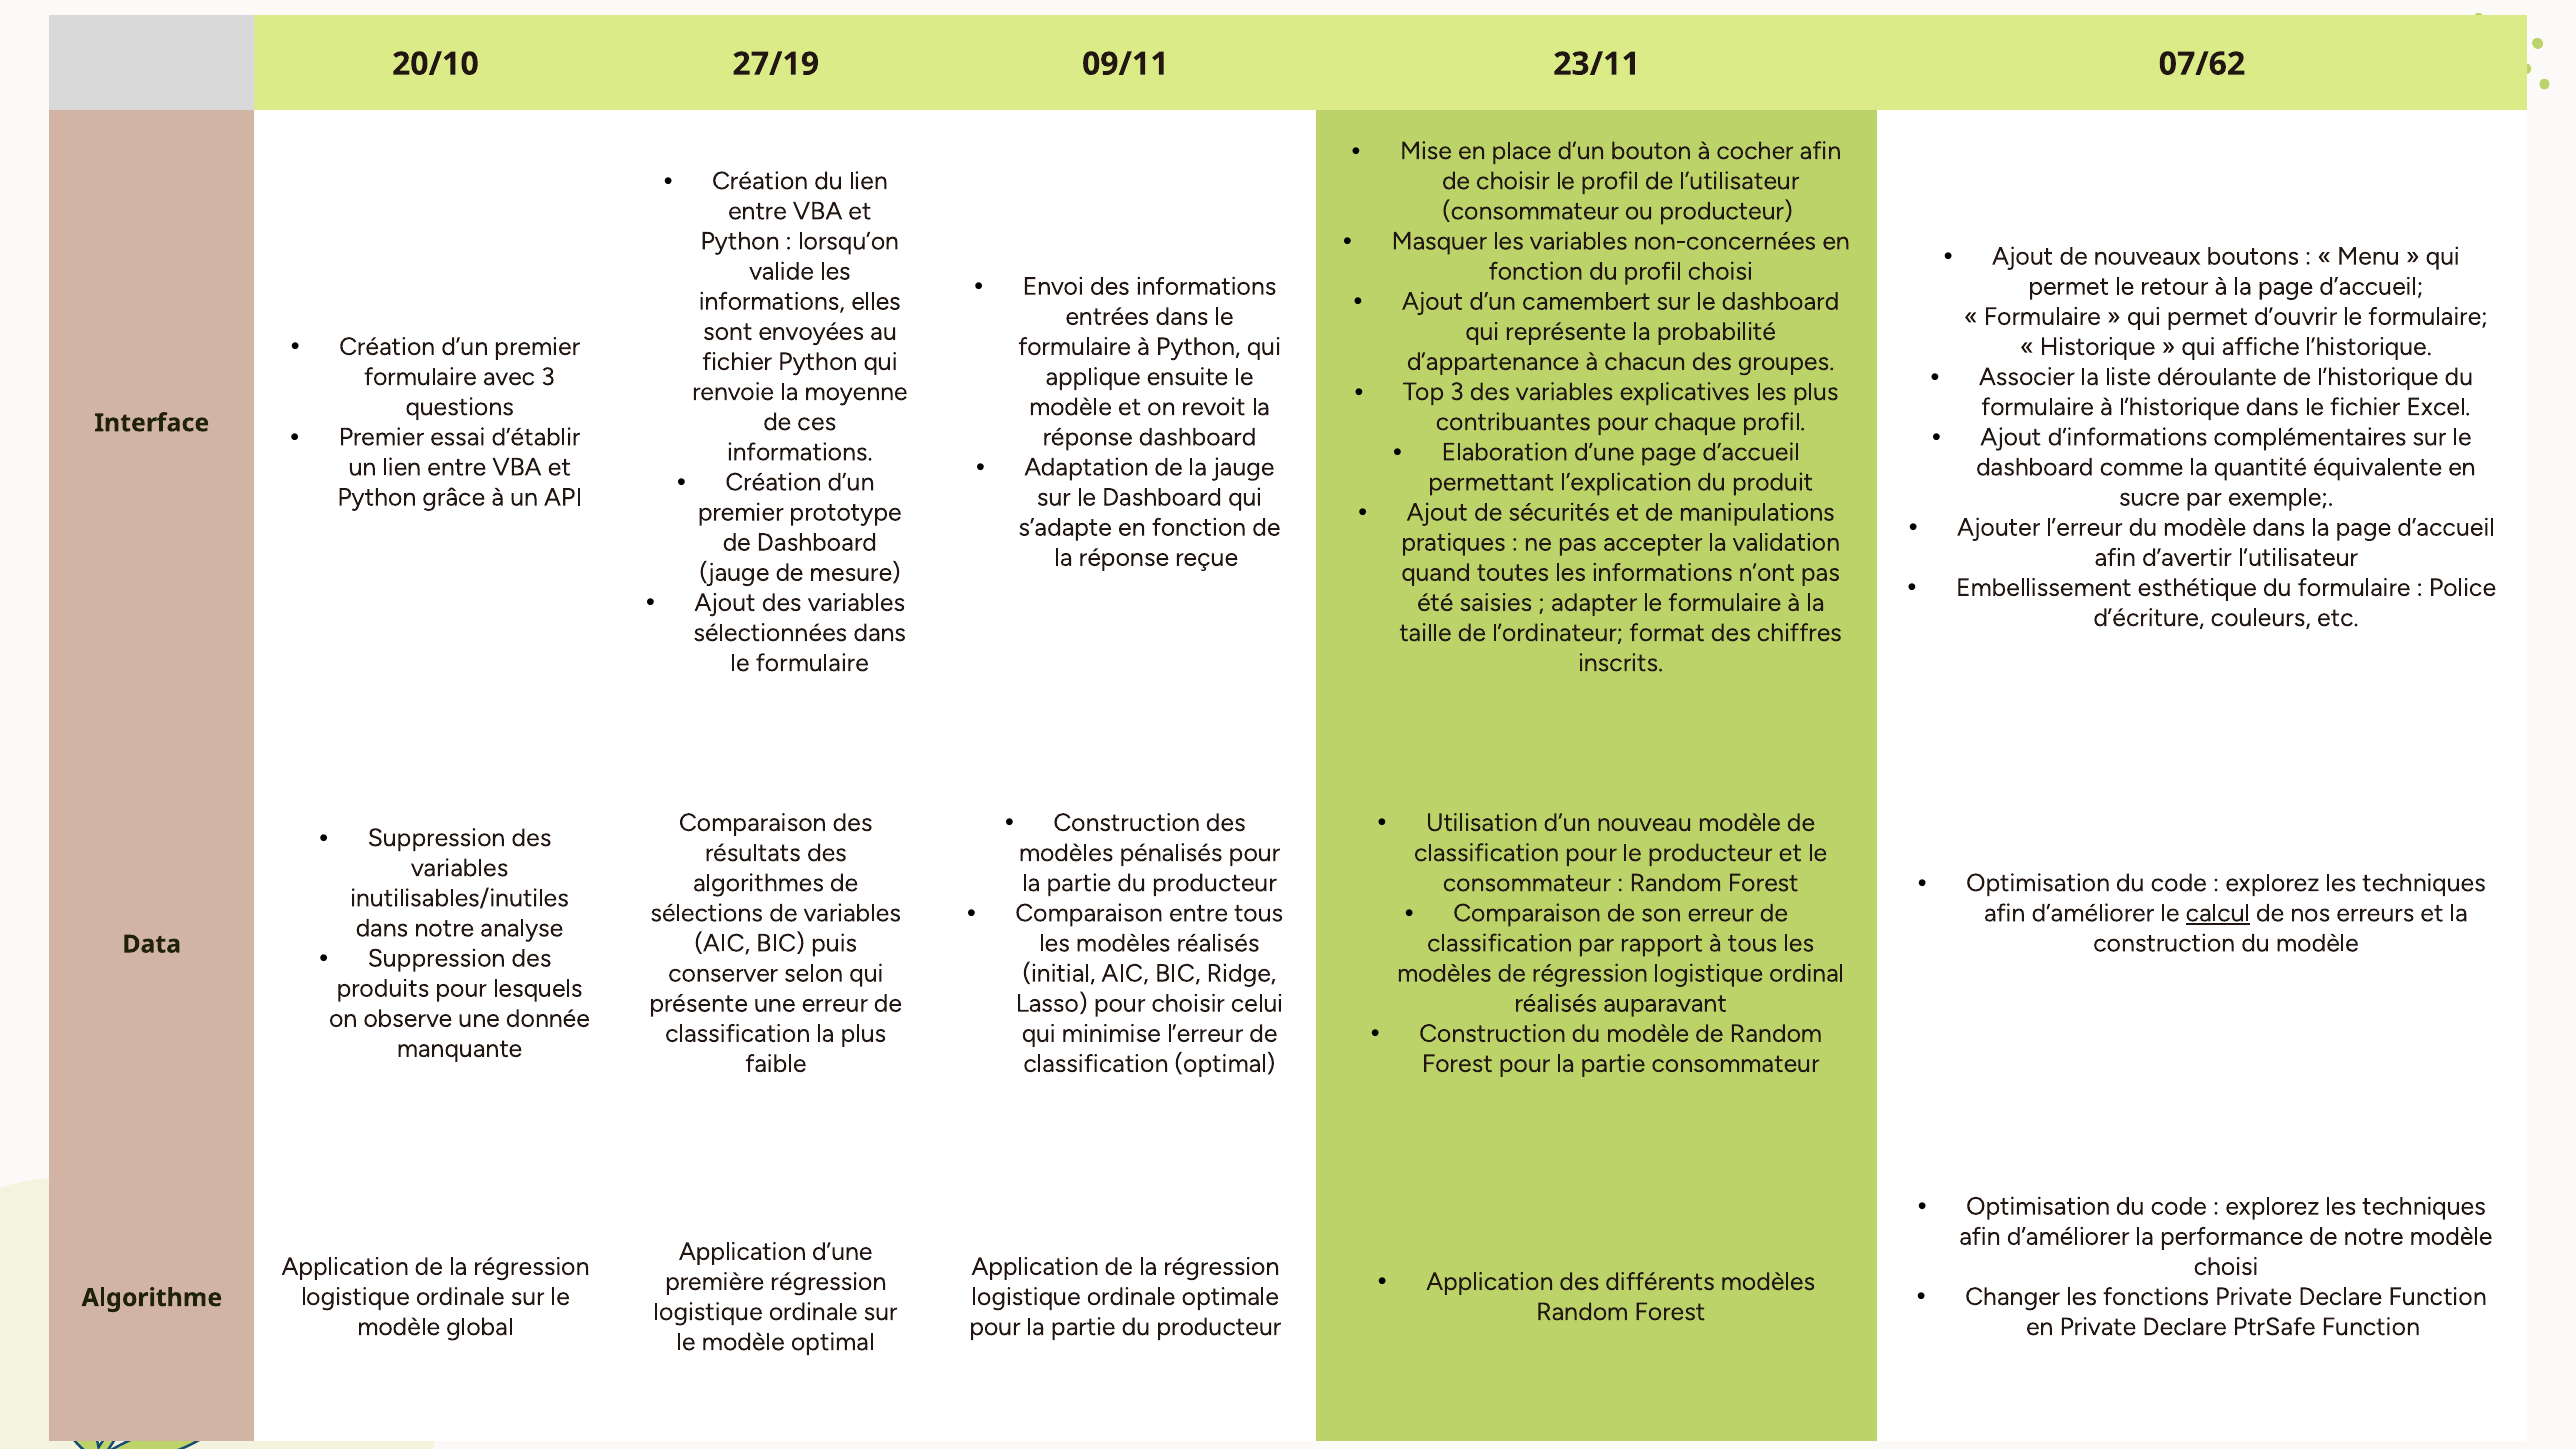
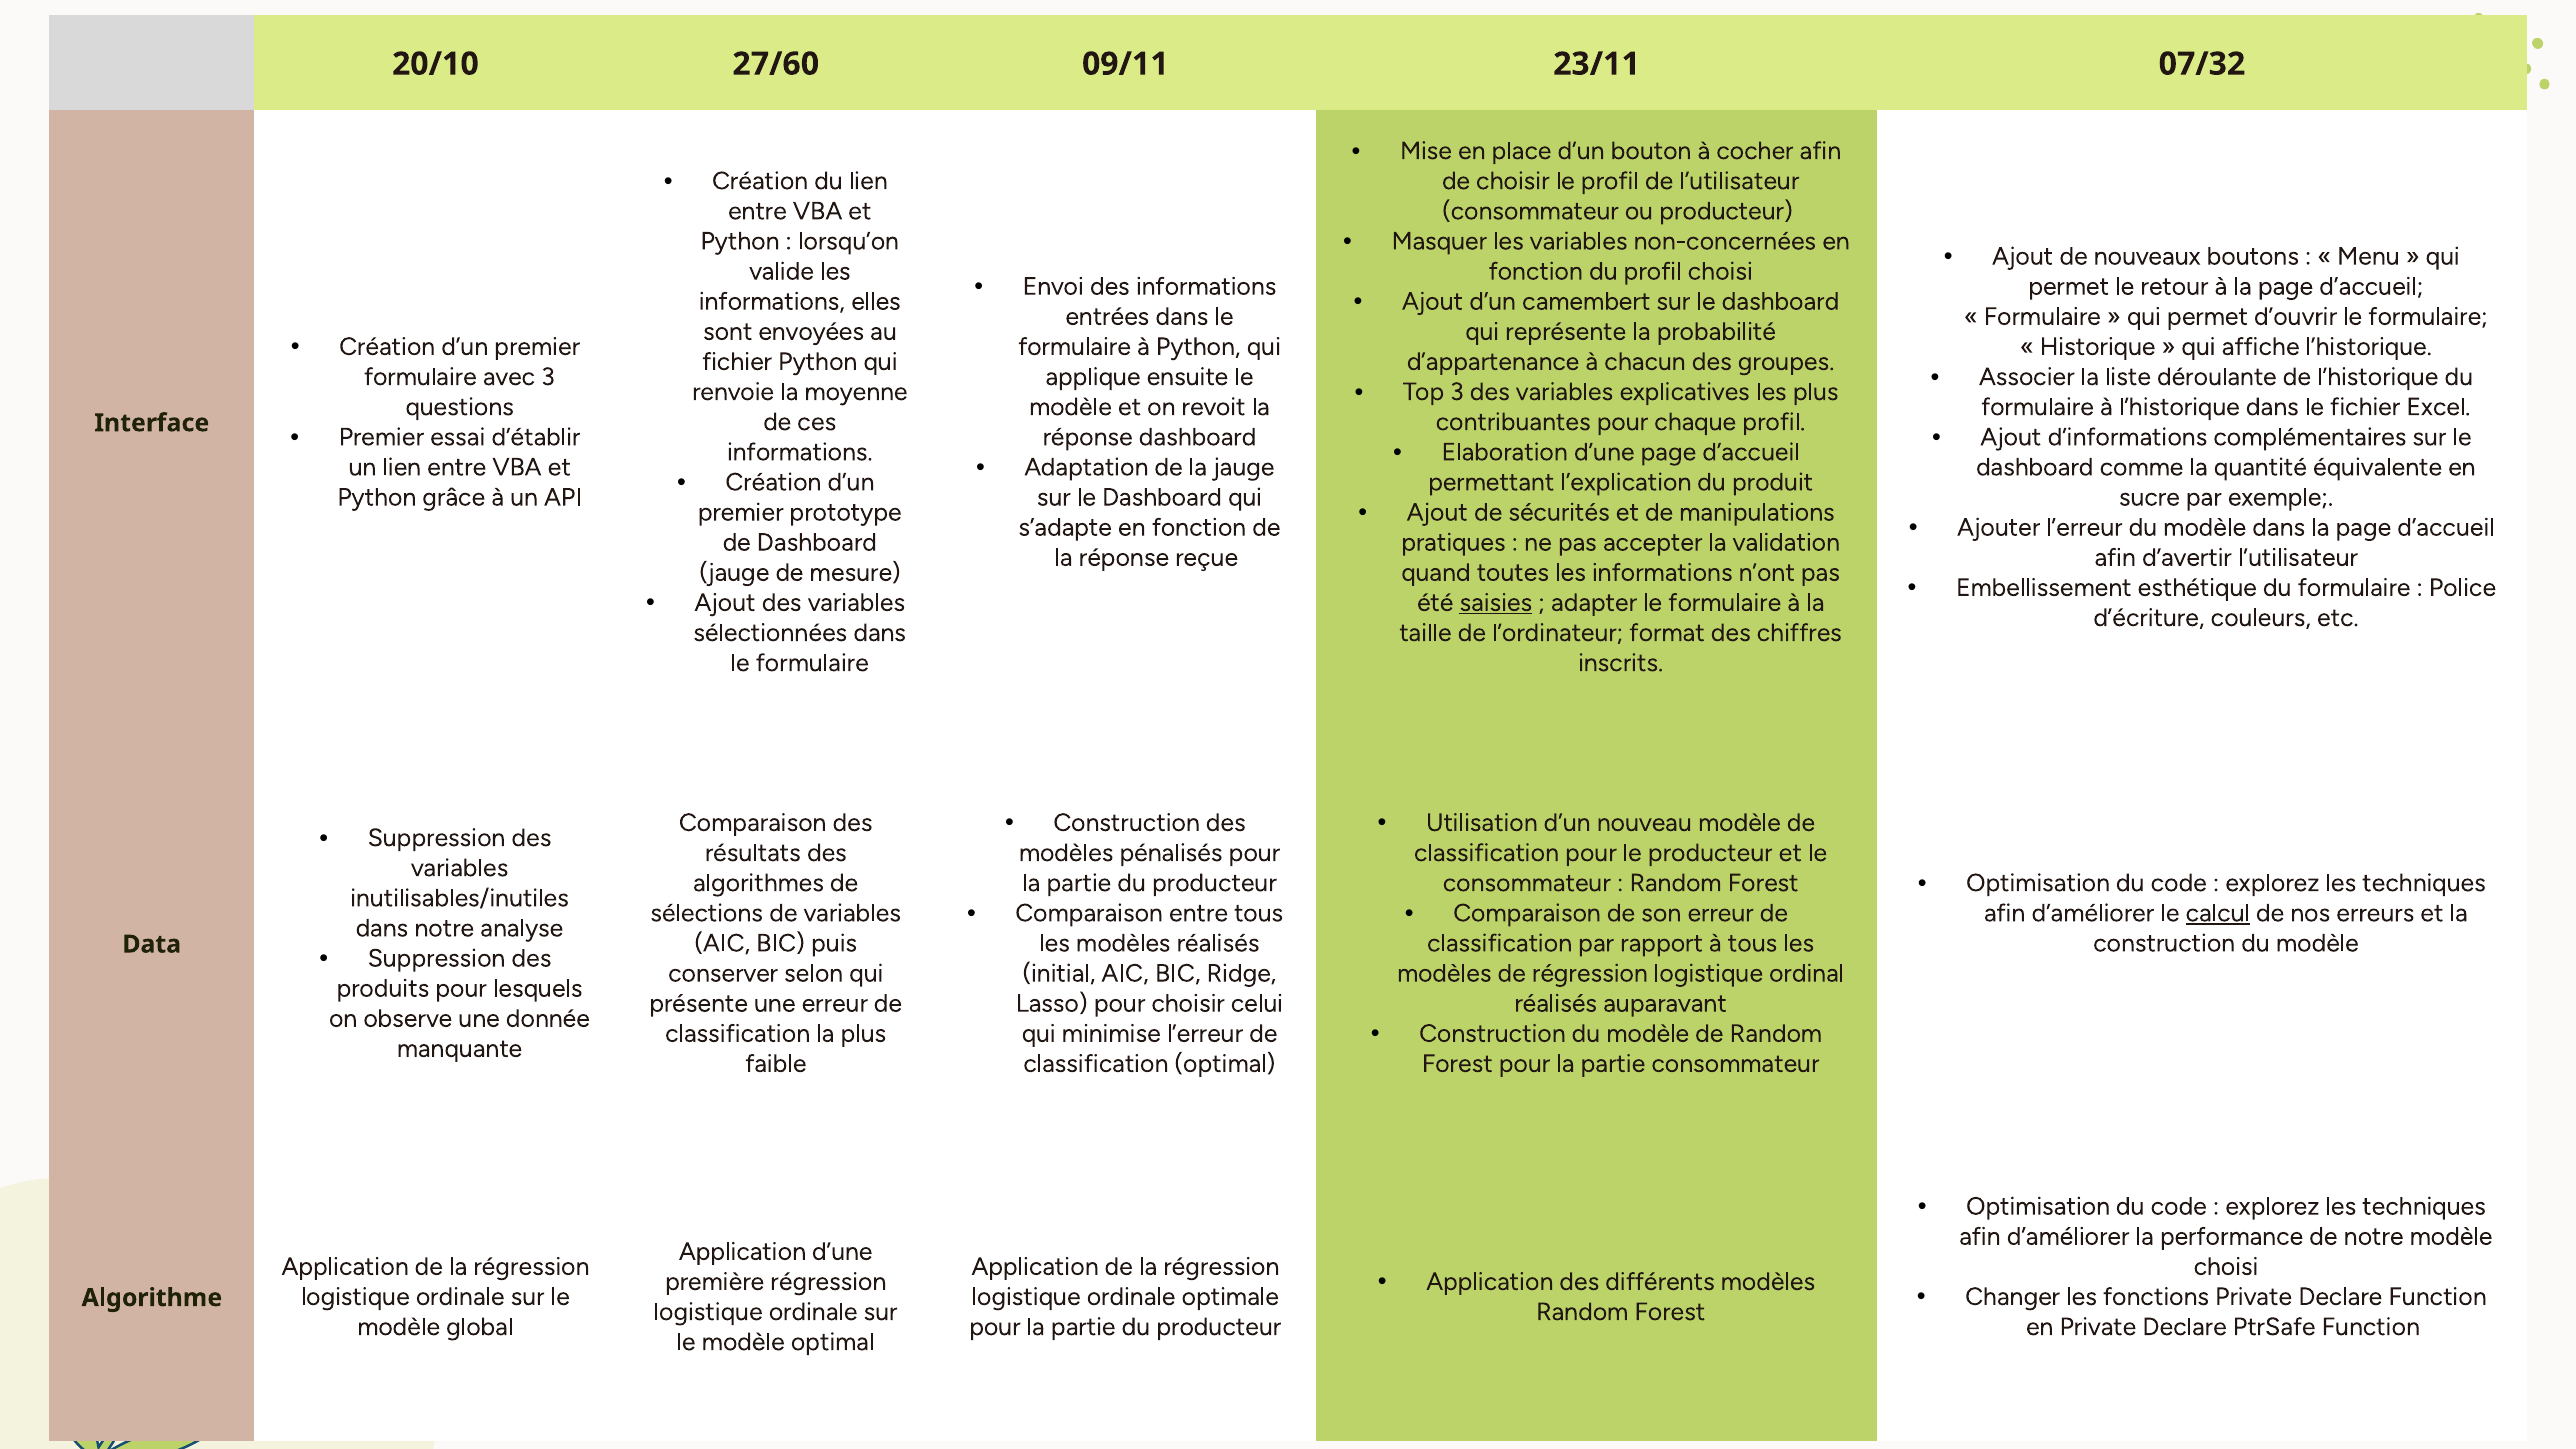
27/19: 27/19 -> 27/60 (776, 64)
07/62: 07/62 -> 07/32 (2202, 64)
saisies underline: none -> present (1496, 603)
